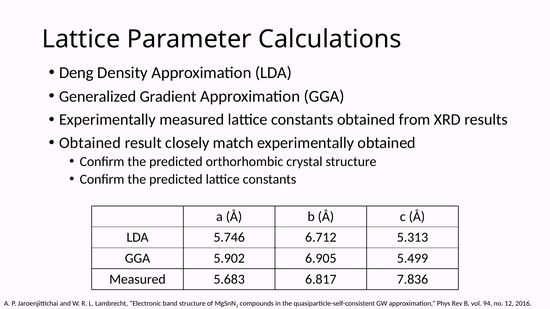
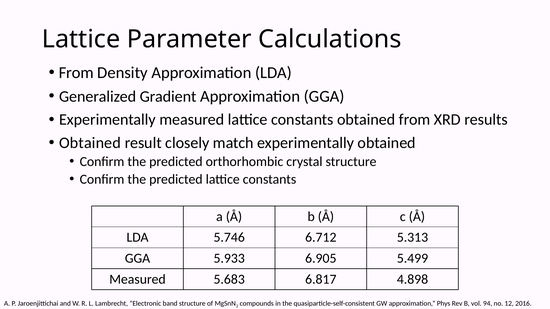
Deng: Deng -> From (76, 73)
5.902: 5.902 -> 5.933 (229, 259)
7.836: 7.836 -> 4.898 (412, 280)
